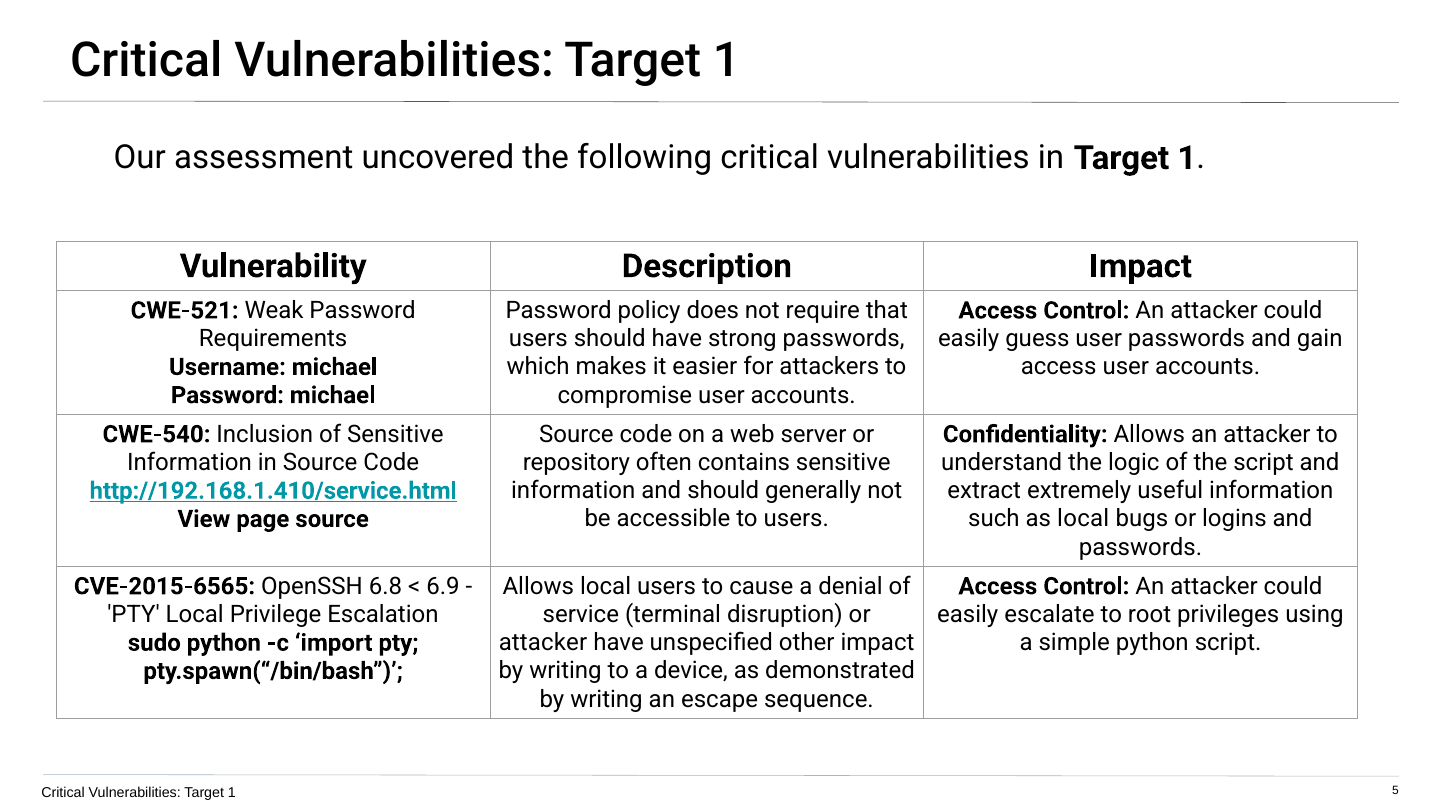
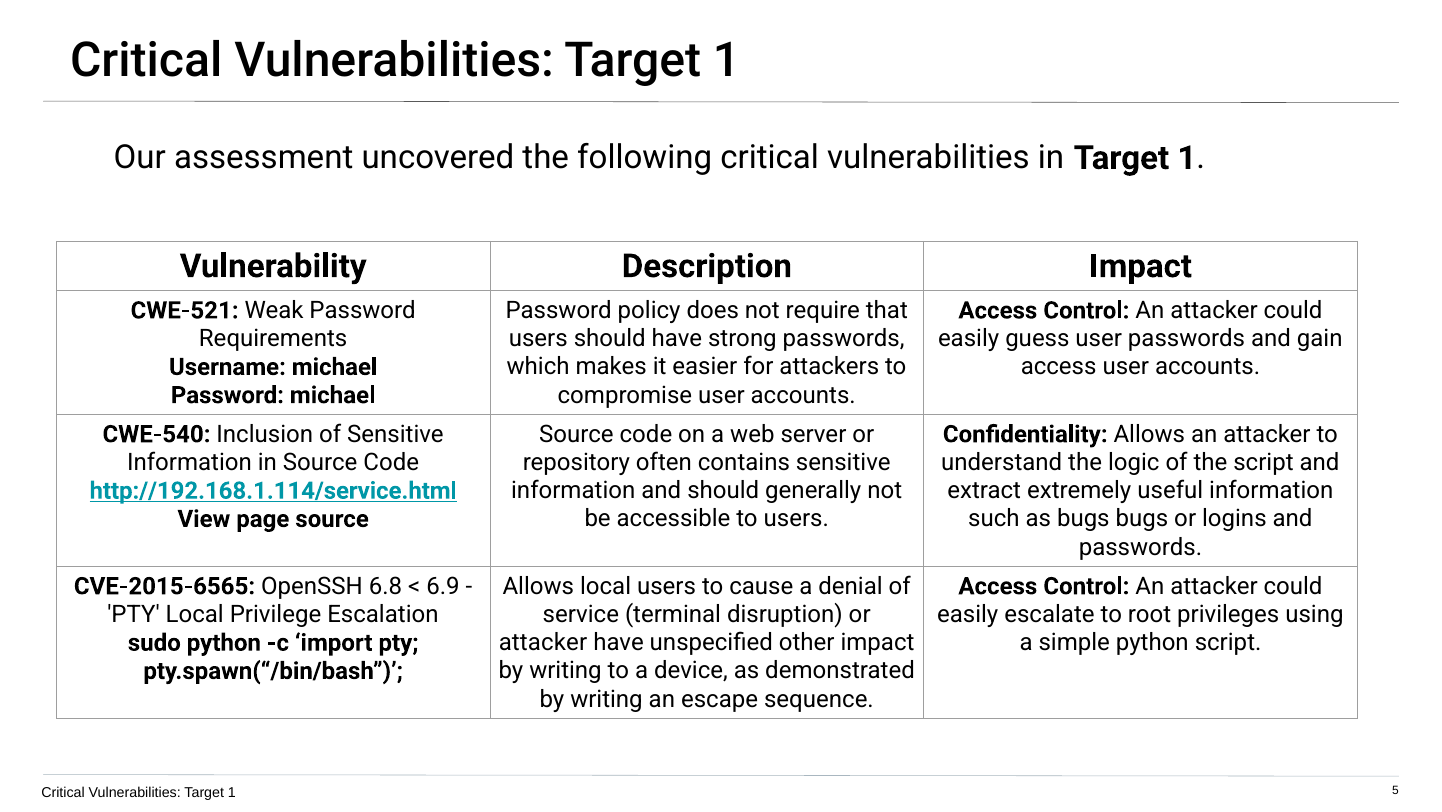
http://192.168.1.410/service.html: http://192.168.1.410/service.html -> http://192.168.1.114/service.html (273, 490)
as local: local -> bugs (1083, 519)
